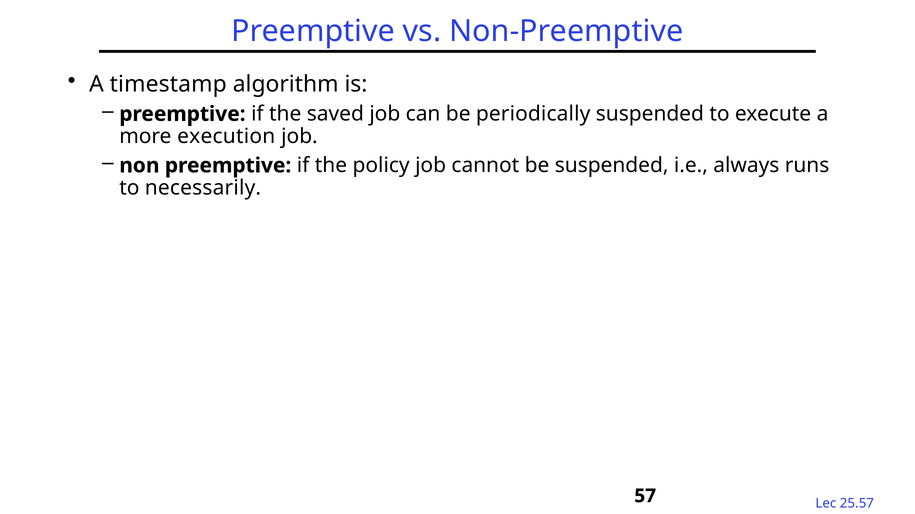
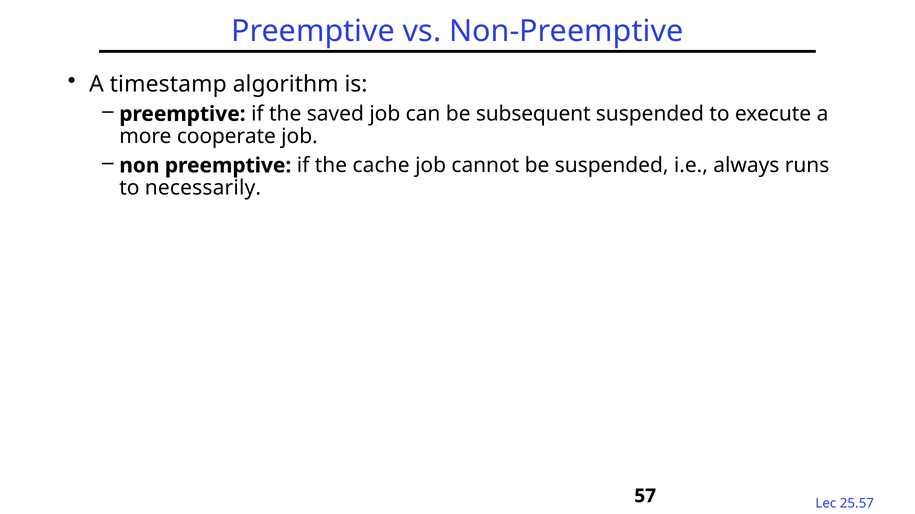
periodically: periodically -> subsequent (533, 114)
execution: execution -> cooperate (226, 137)
policy: policy -> cache (381, 166)
